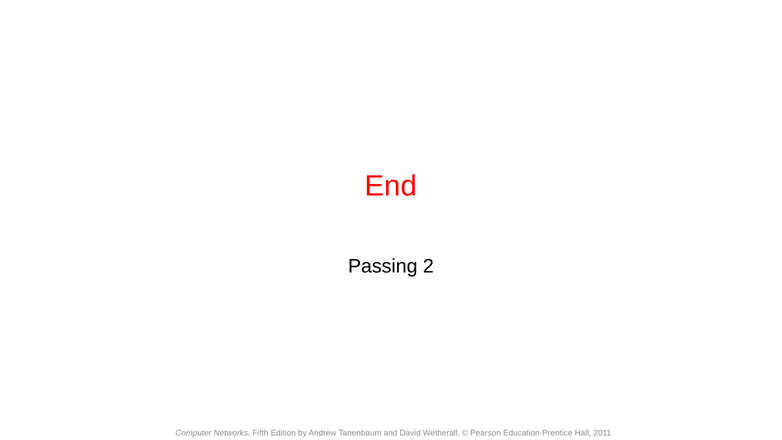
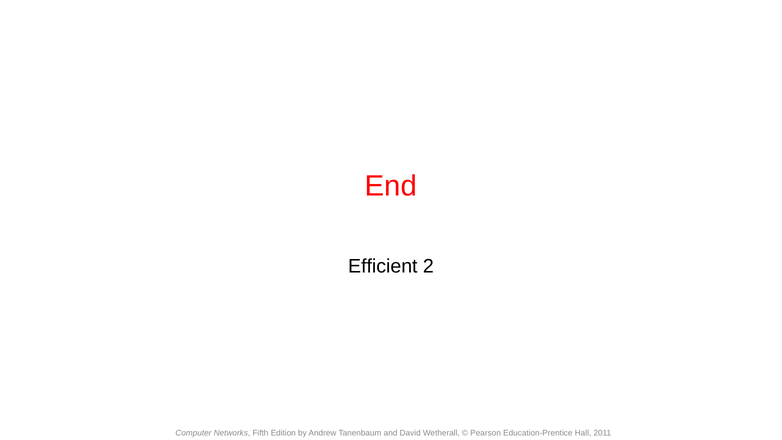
Passing: Passing -> Efficient (383, 266)
